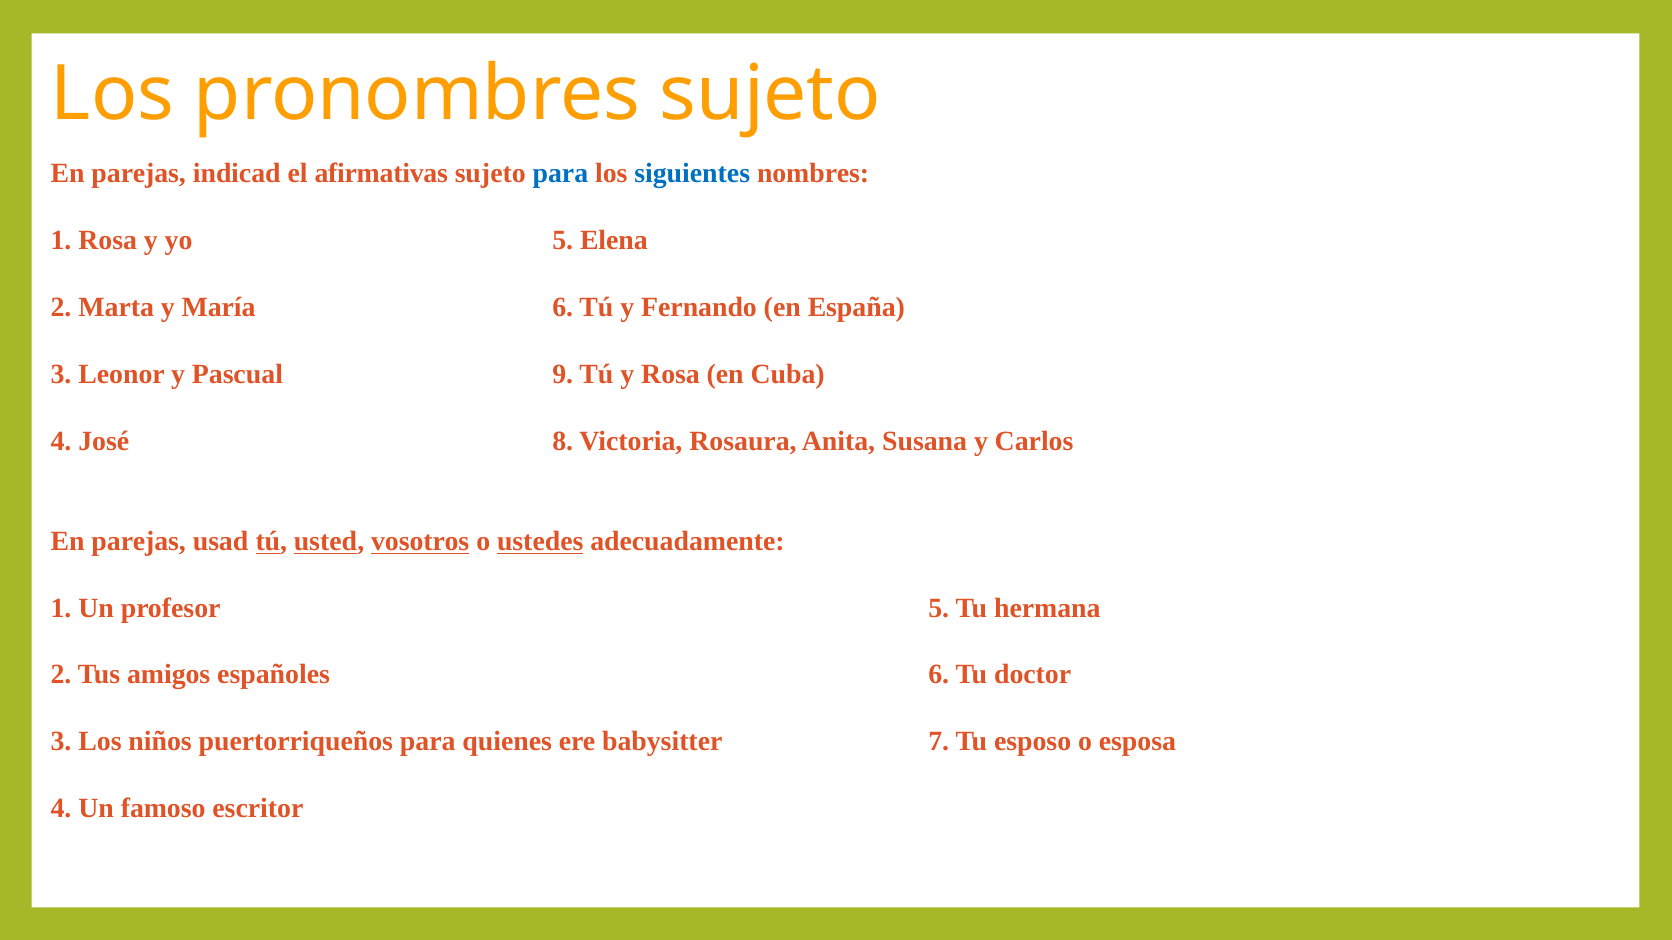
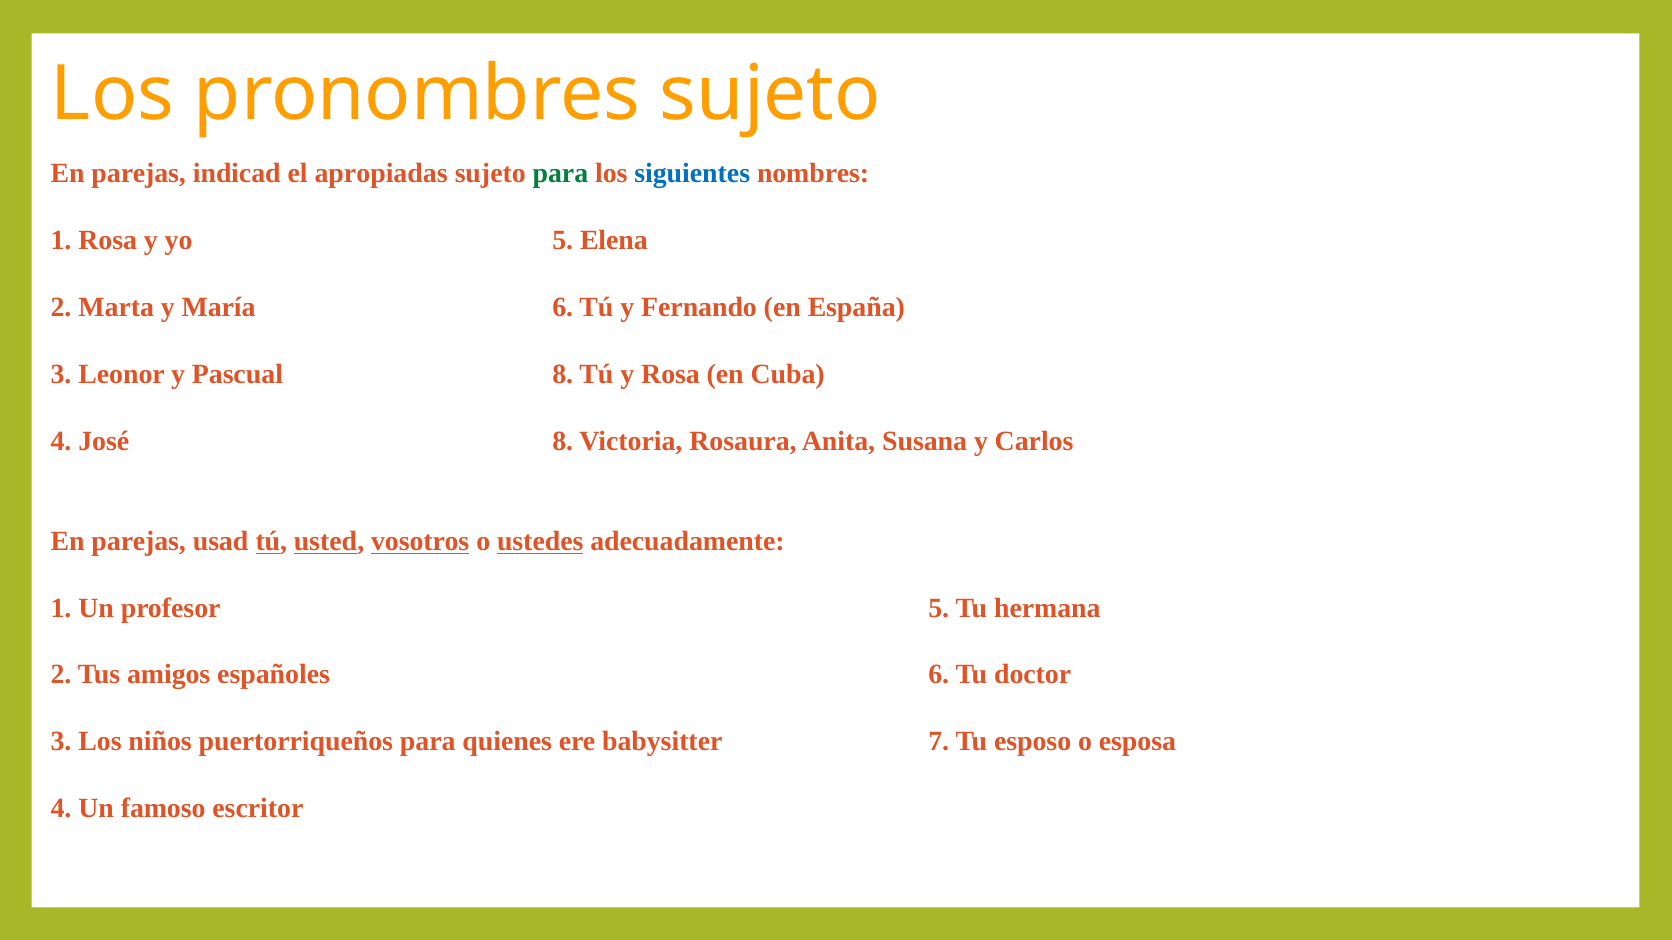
afirmativas: afirmativas -> apropiadas (381, 174)
para colour: blue -> green (560, 174)
Pascual 9: 9 -> 8 (563, 374)
